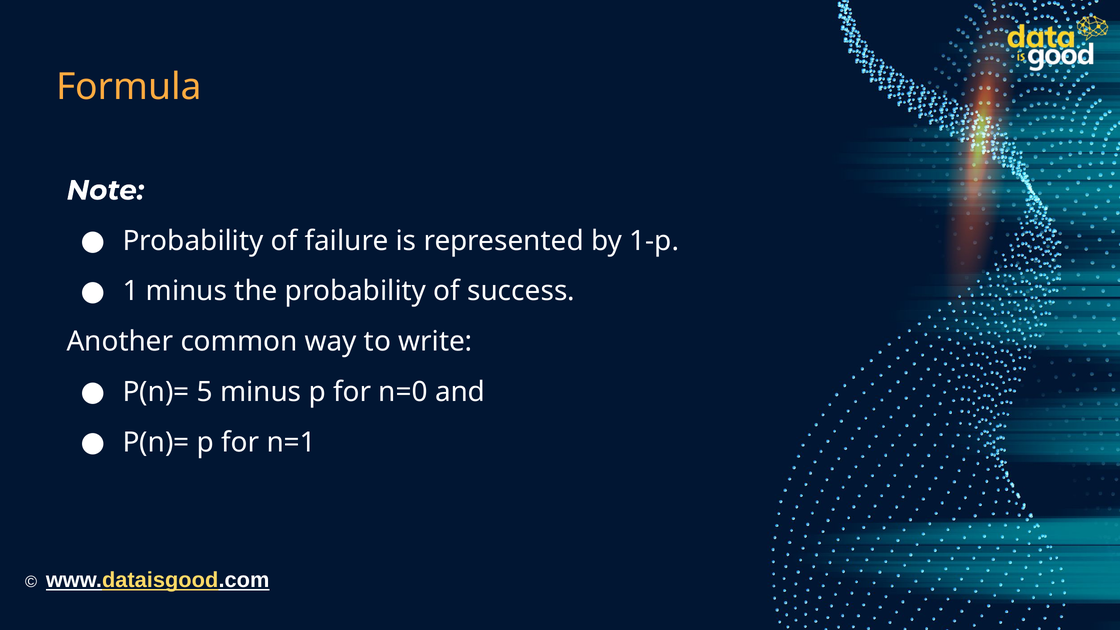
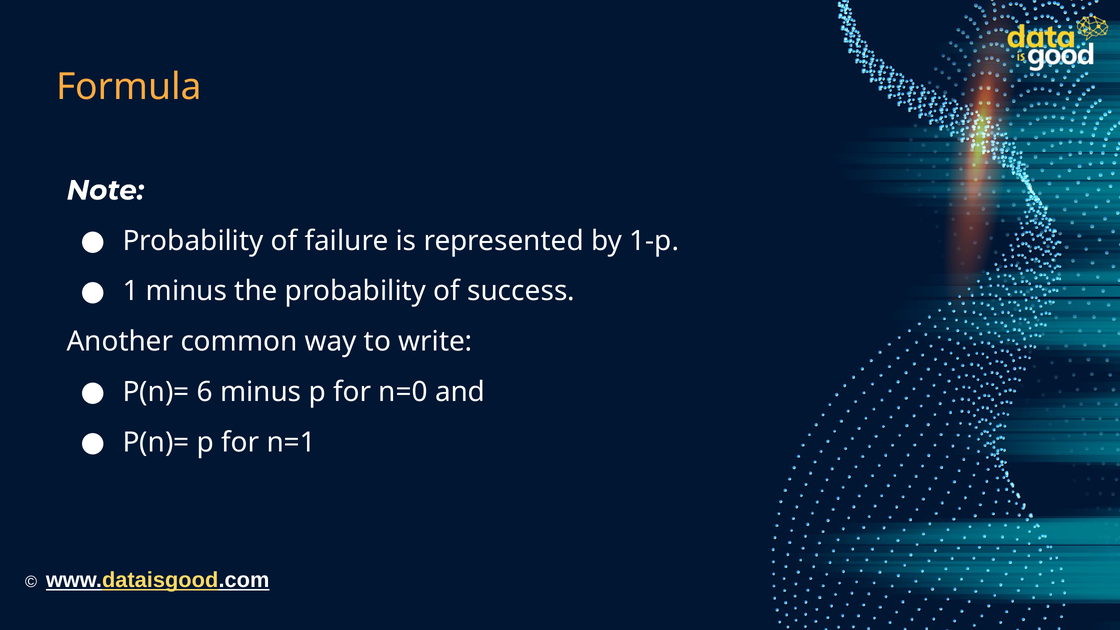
5: 5 -> 6 (205, 392)
